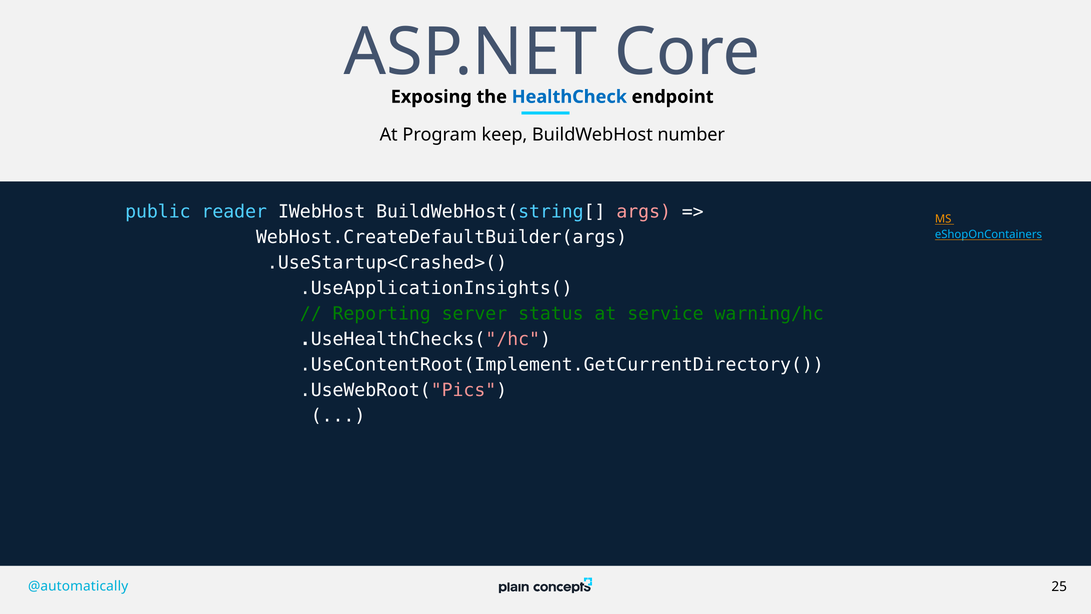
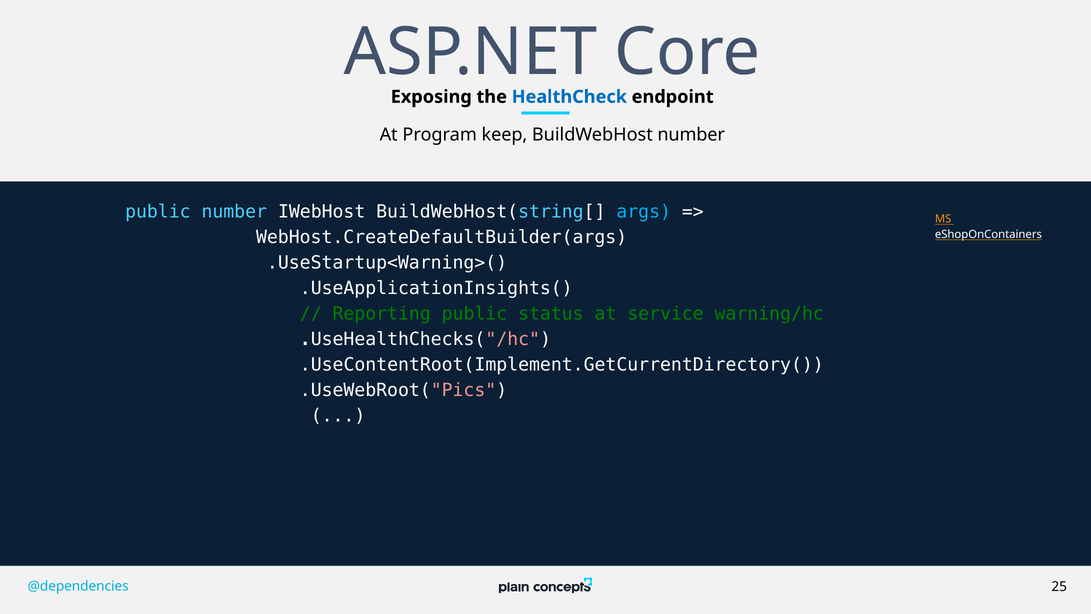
public reader: reader -> number (234, 212)
args colour: pink -> light blue (644, 212)
eShopOnContainers colour: light blue -> white (988, 235)
.UseStartup<Crashed>(: .UseStartup<Crashed>( -> .UseStartup<Warning>( (387, 263)
Reporting server: server -> public (474, 314)
@automatically: @automatically -> @dependencies (78, 586)
